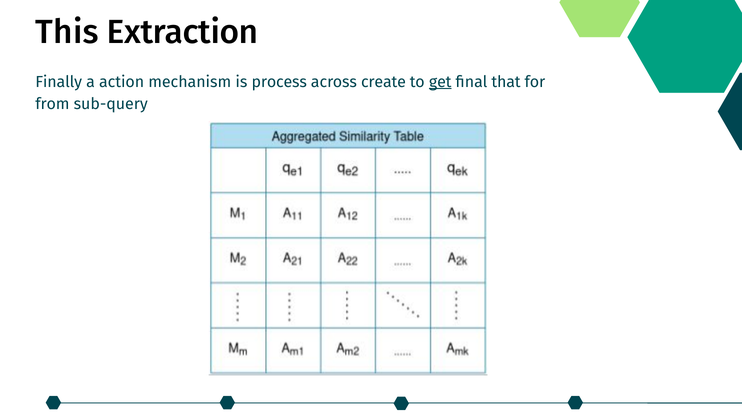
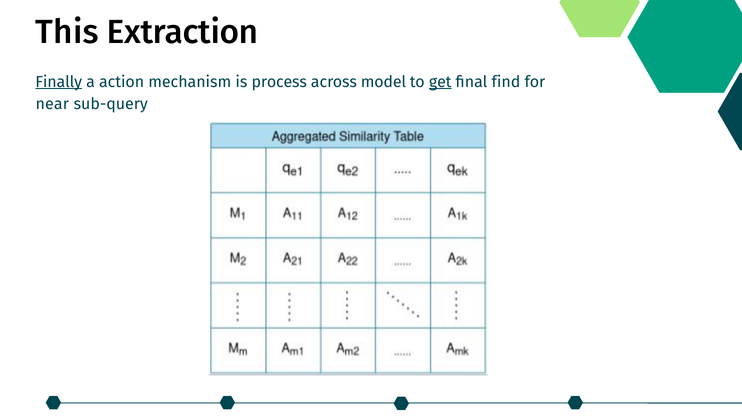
Finally underline: none -> present (59, 82)
create: create -> model (383, 82)
that: that -> find (506, 82)
from: from -> near (52, 104)
